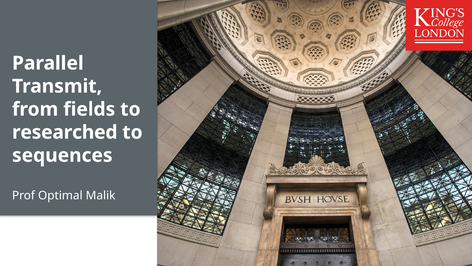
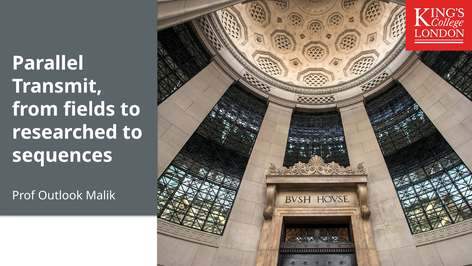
Optimal: Optimal -> Outlook (60, 195)
